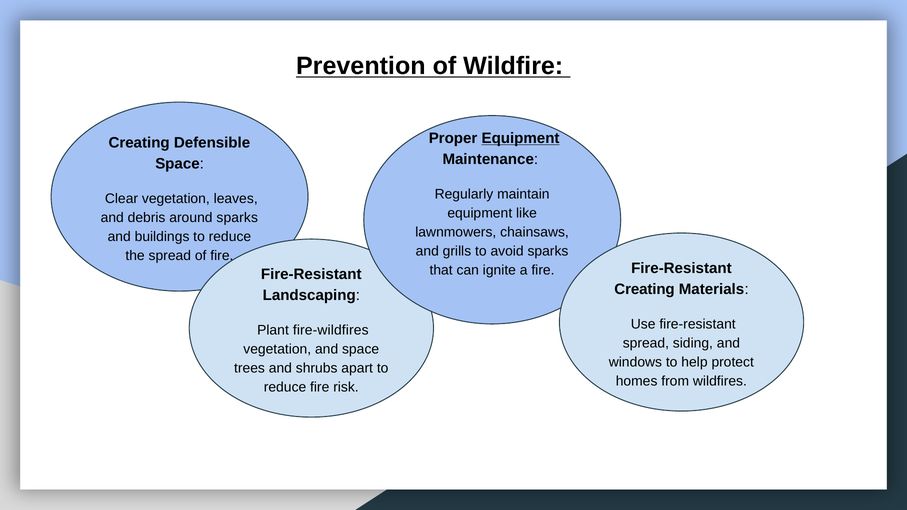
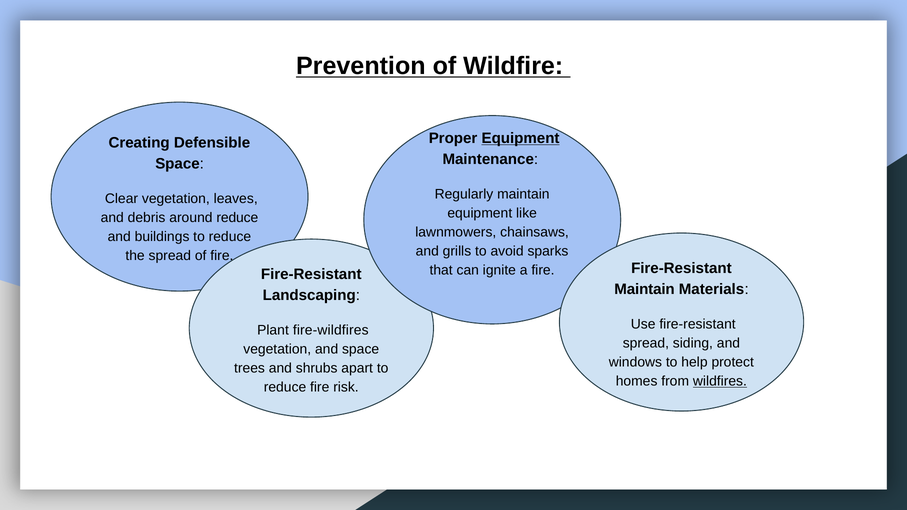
around sparks: sparks -> reduce (237, 218)
Creating: Creating -> Maintain (645, 289)
wildfires underline: none -> present (720, 381)
